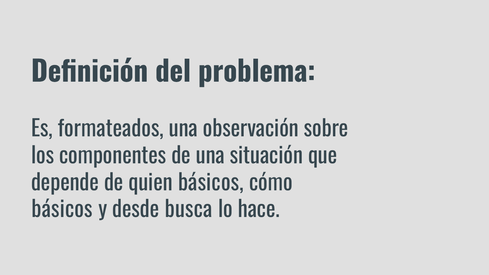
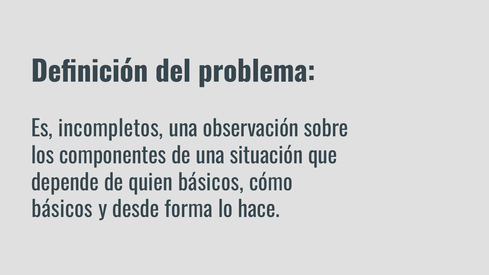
formateados: formateados -> incompletos (111, 129)
busca: busca -> forma (189, 210)
